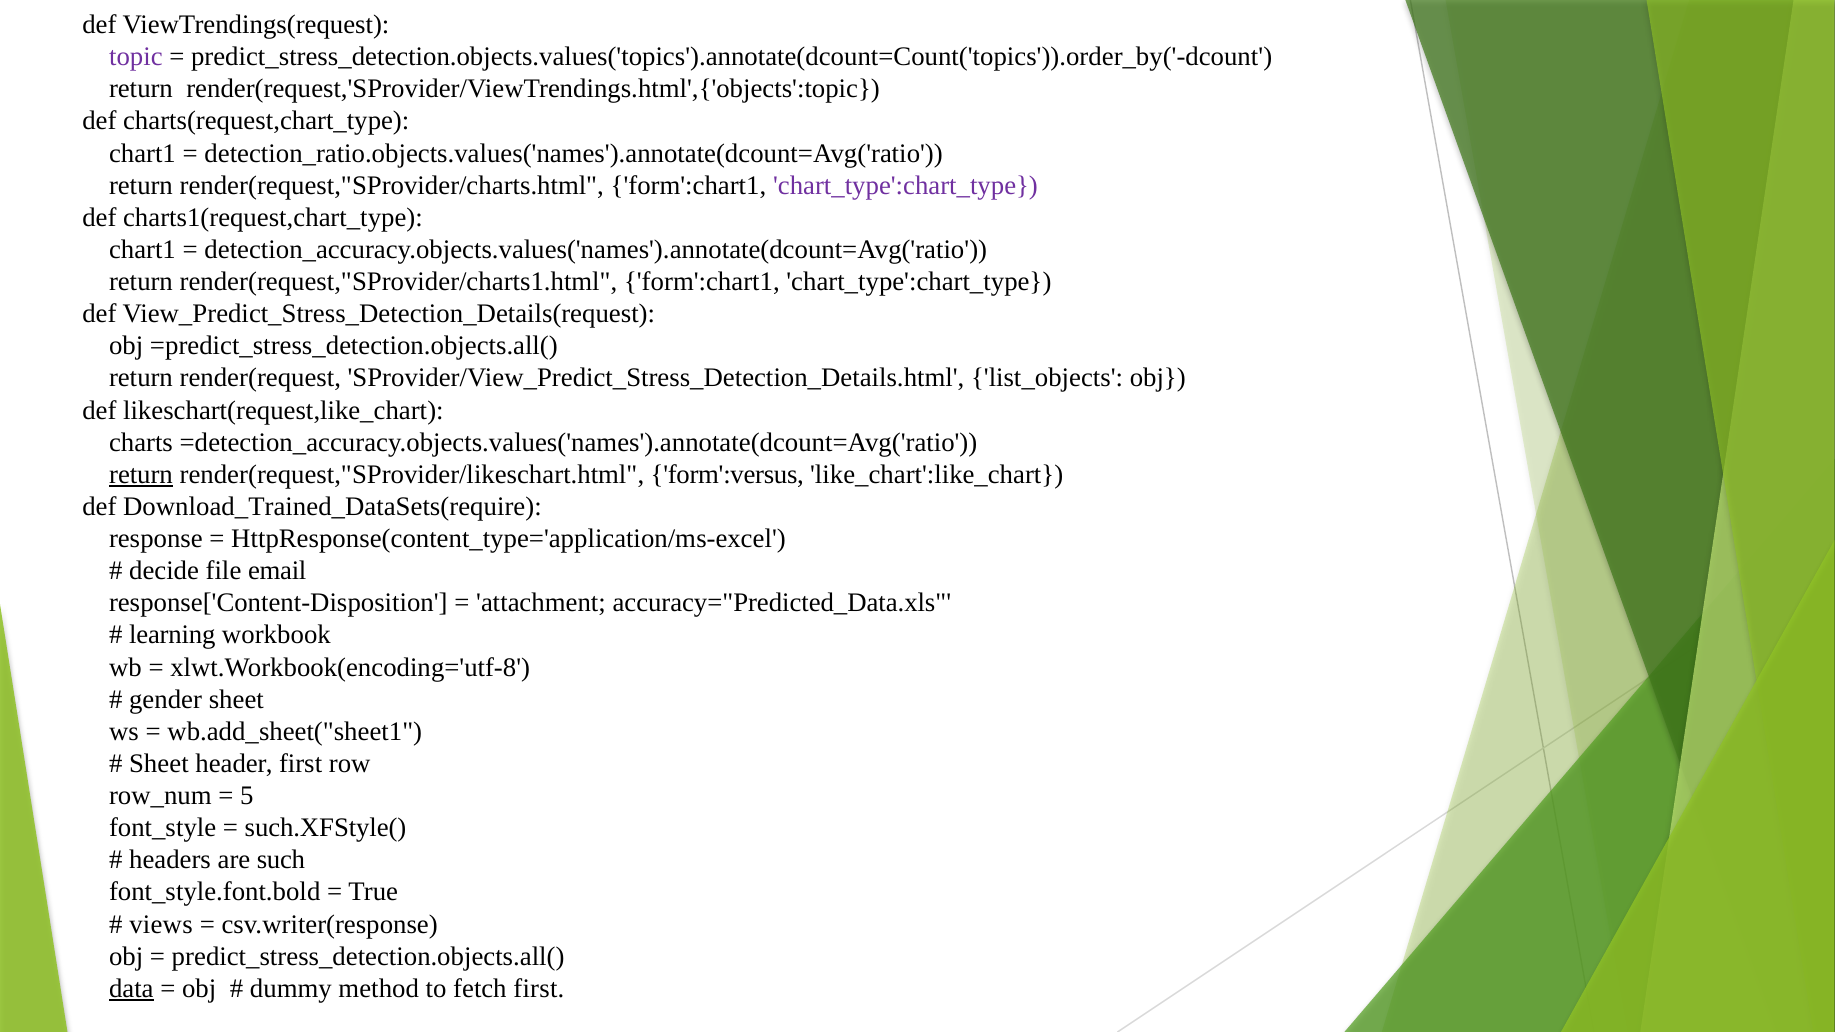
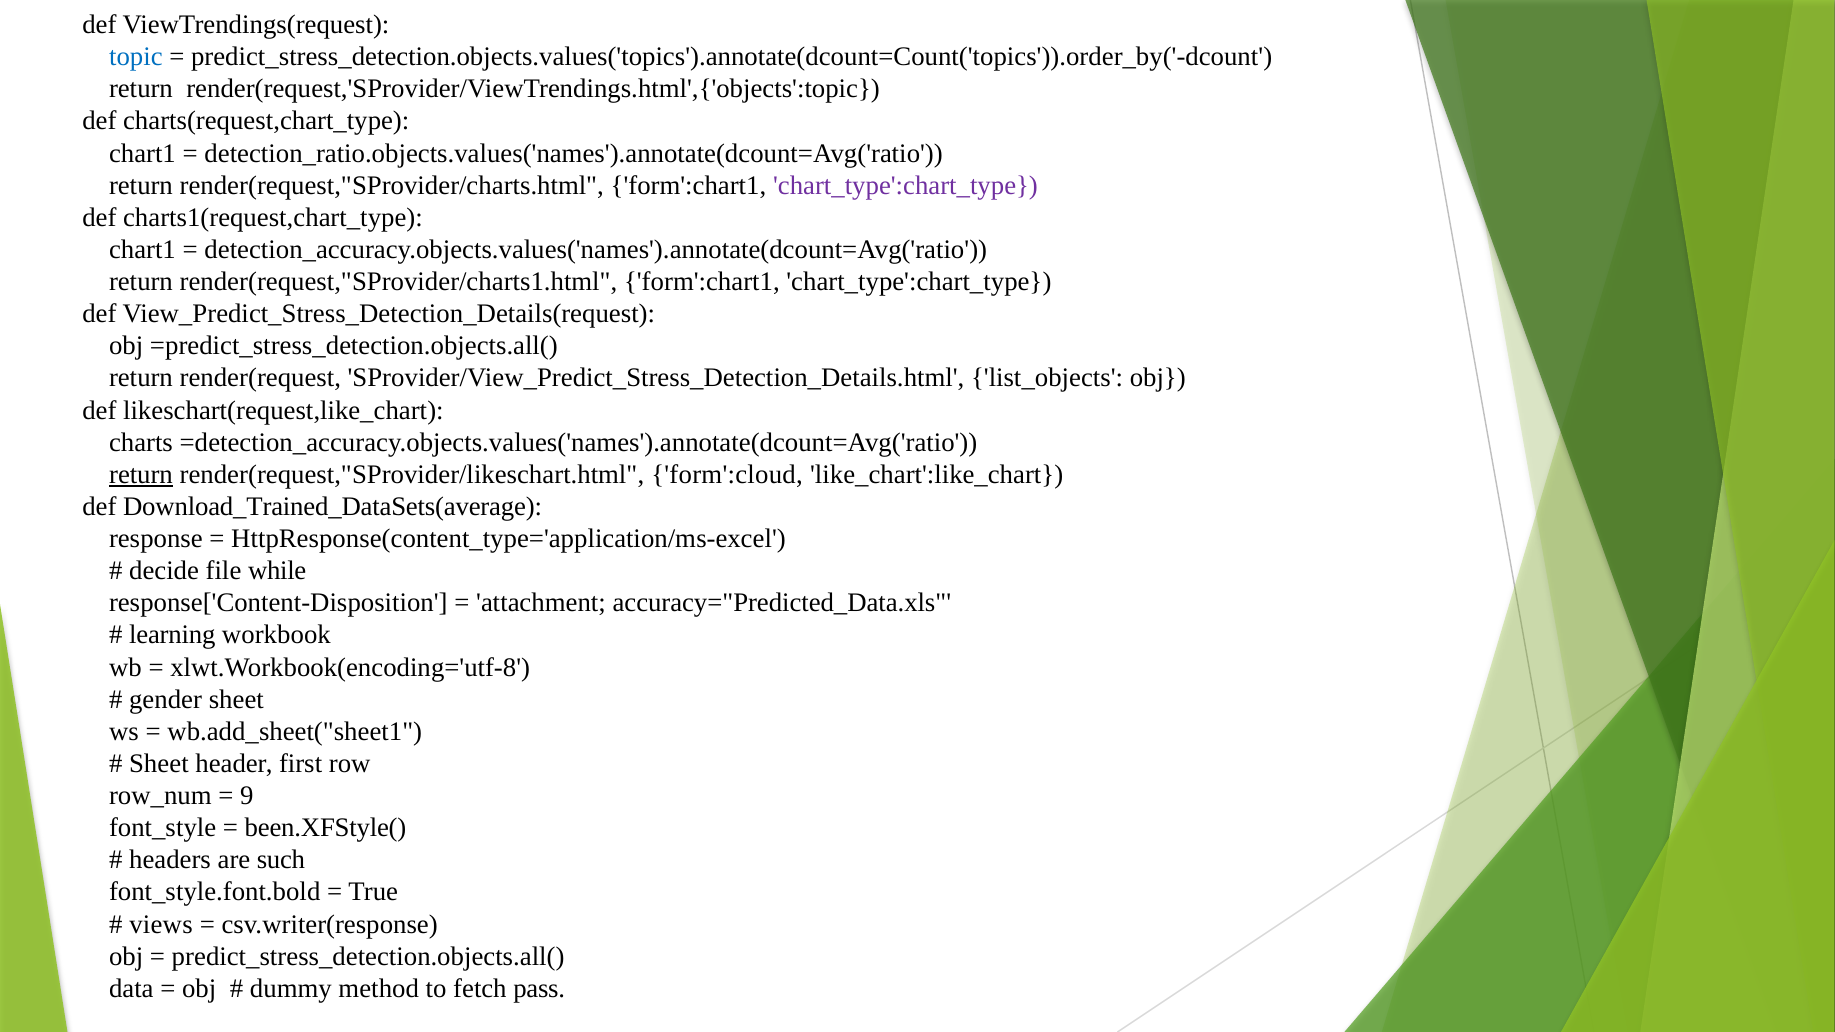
topic colour: purple -> blue (136, 57)
form':versus: form':versus -> form':cloud (727, 475)
Download_Trained_DataSets(require: Download_Trained_DataSets(require -> Download_Trained_DataSets(average (333, 507)
email: email -> while (277, 571)
5: 5 -> 9 (247, 796)
such.XFStyle(: such.XFStyle( -> been.XFStyle( (326, 828)
data underline: present -> none (131, 989)
fetch first: first -> pass (539, 989)
